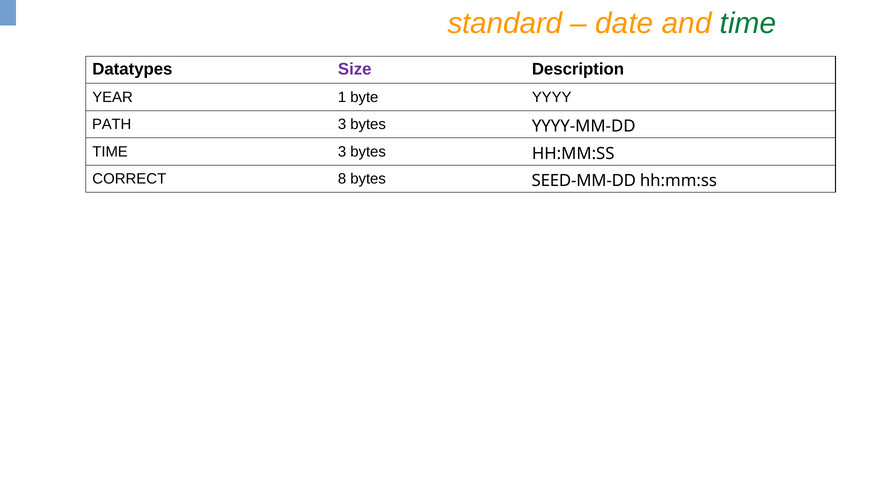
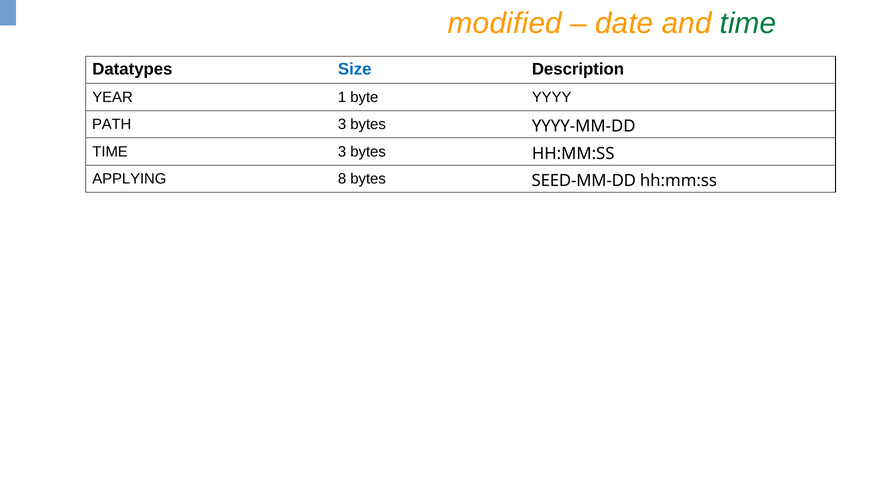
standard: standard -> modified (505, 23)
Size colour: purple -> blue (355, 69)
CORRECT: CORRECT -> APPLYING (129, 179)
